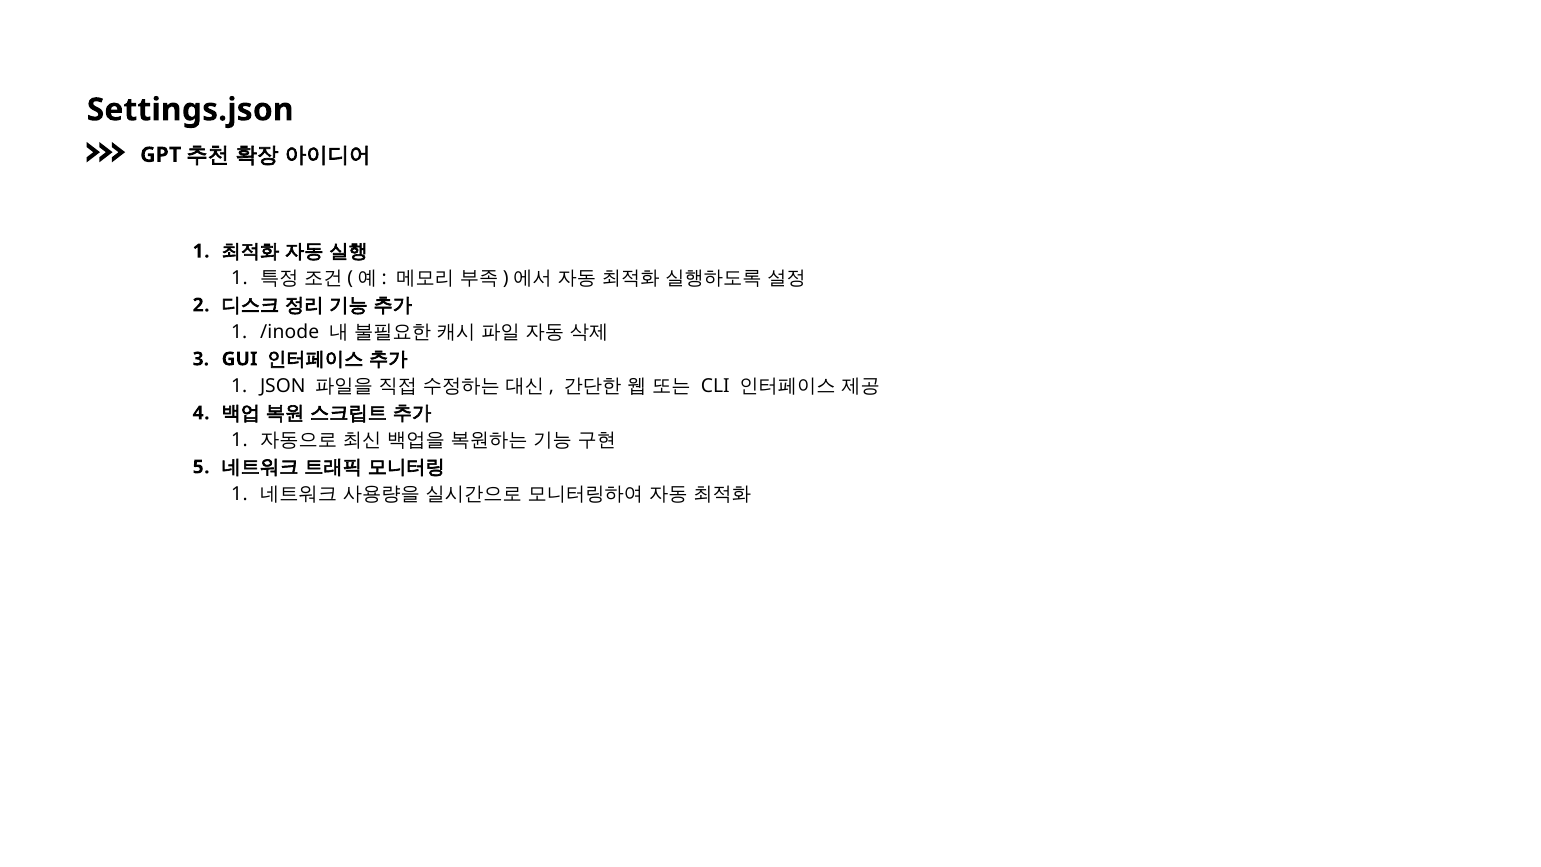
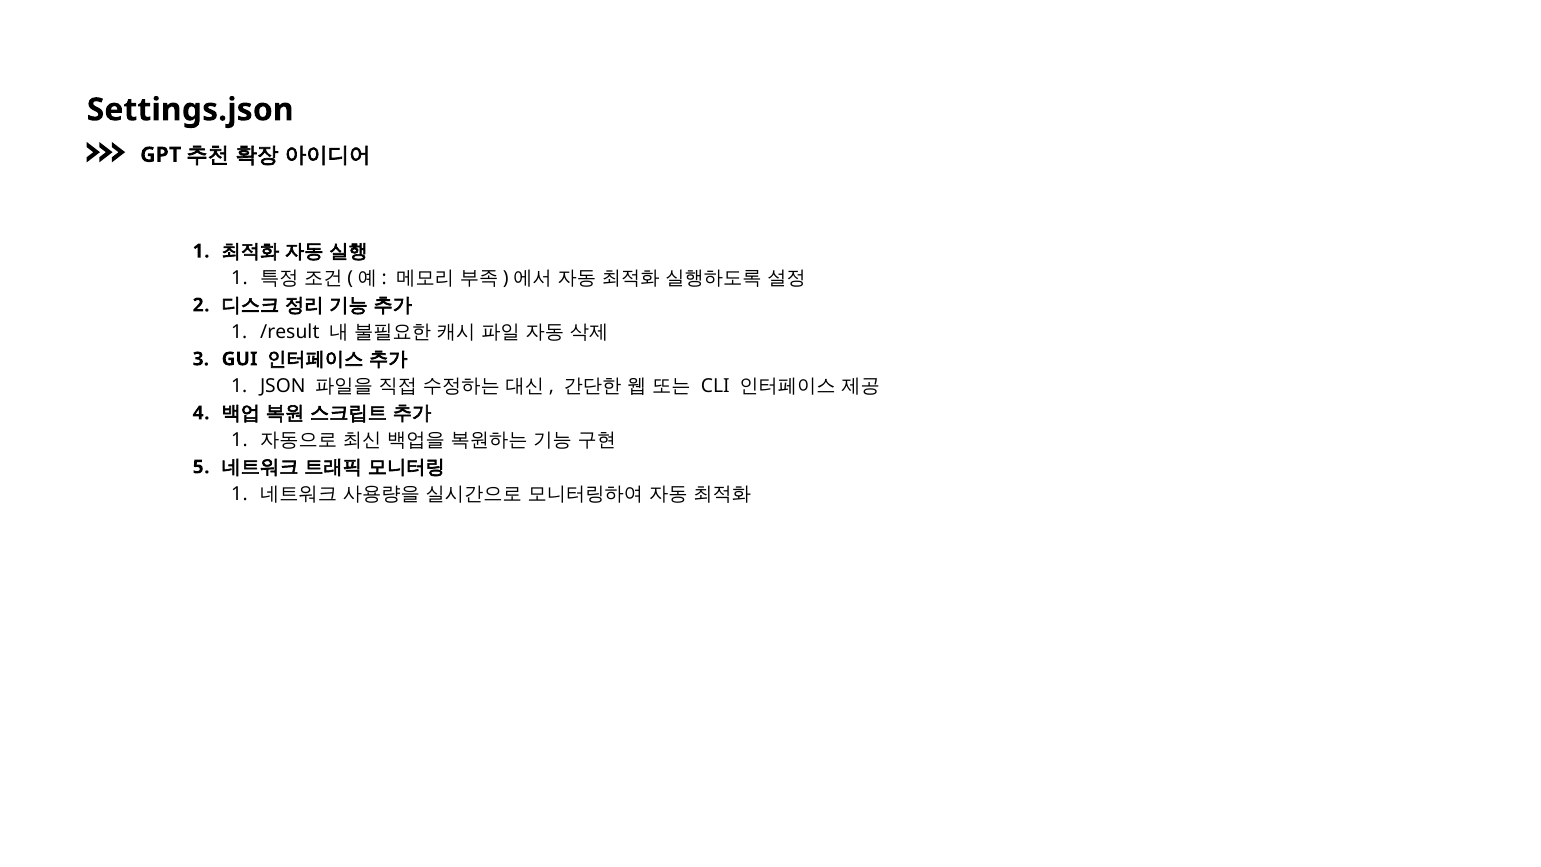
/inode: /inode -> /result (290, 332)
